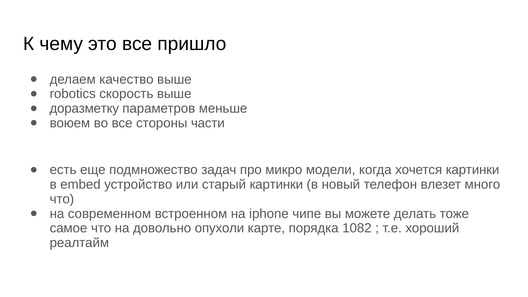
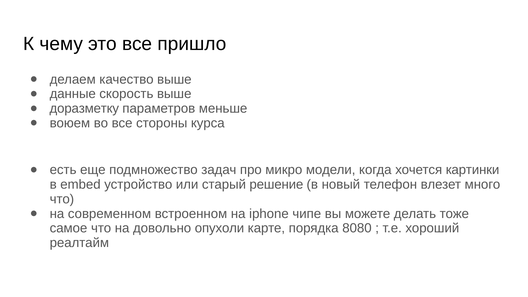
robotics: robotics -> данные (73, 94)
части: части -> курса (208, 123)
старый картинки: картинки -> решение (276, 185)
1082: 1082 -> 8080 (357, 228)
